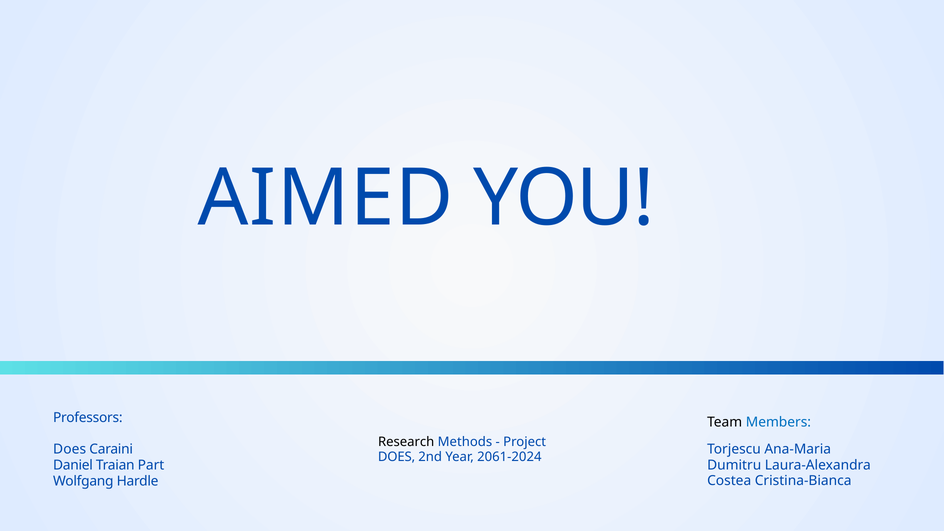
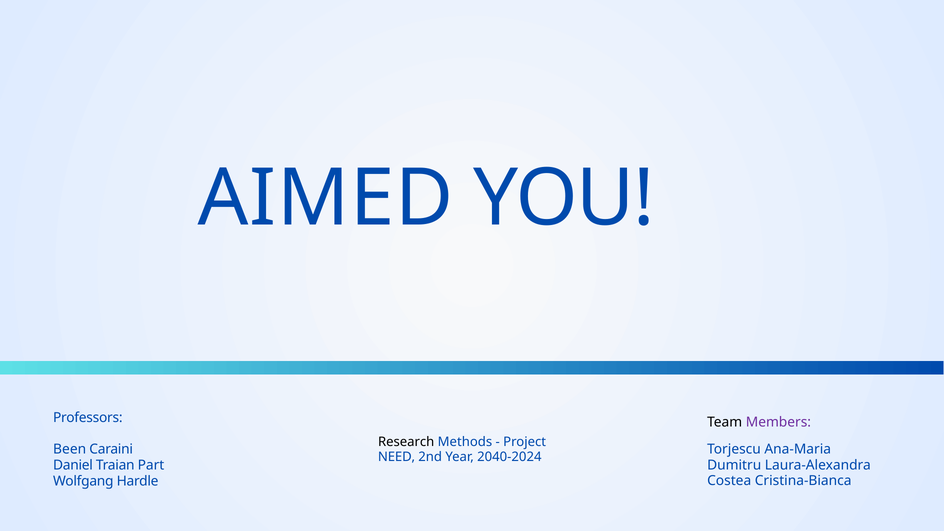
Members colour: blue -> purple (778, 422)
Does: Does -> Been (70, 449)
DOES: DOES -> NEED (397, 457)
2061-2024: 2061-2024 -> 2040-2024 (509, 457)
